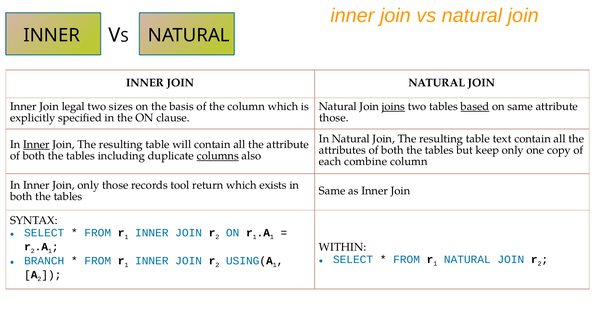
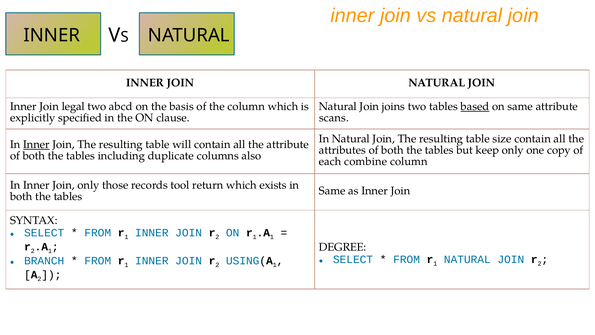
sizes: sizes -> abcd (121, 106)
joins underline: present -> none (393, 106)
those: those -> scans (334, 118)
text: text -> size (502, 139)
columns underline: present -> none (218, 156)
WITHIN: WITHIN -> DEGREE (343, 247)
